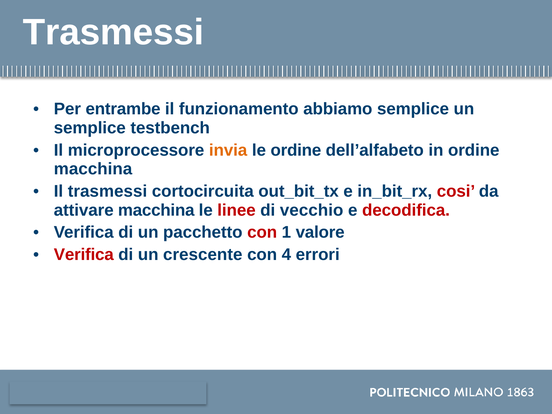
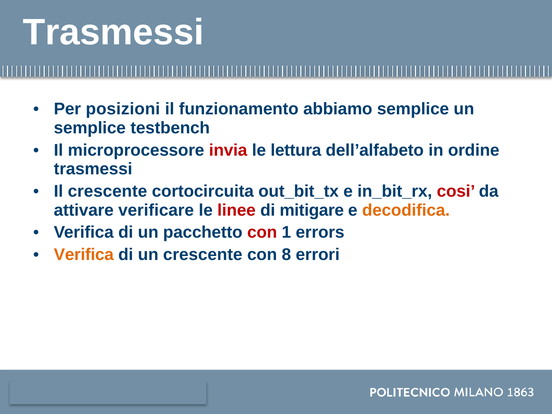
entrambe: entrambe -> posizioni (123, 109)
invia colour: orange -> red (228, 150)
le ordine: ordine -> lettura (296, 150)
macchina: macchina -> trasmessi (93, 169)
Il trasmessi: trasmessi -> crescente (107, 191)
attivare macchina: macchina -> verificare (156, 210)
vecchio: vecchio -> mitigare (312, 210)
decodifica colour: red -> orange (406, 210)
valore: valore -> errors (320, 232)
Verifica colour: red -> orange (84, 255)
4: 4 -> 8 (286, 255)
